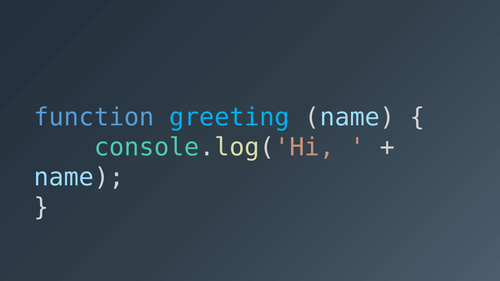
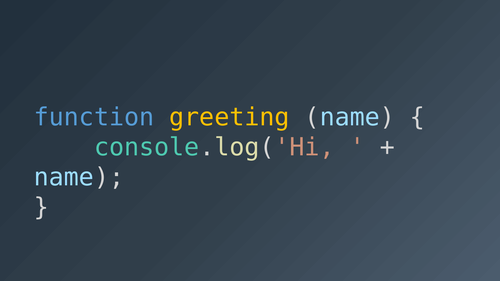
greeting colour: light blue -> yellow (229, 117)
